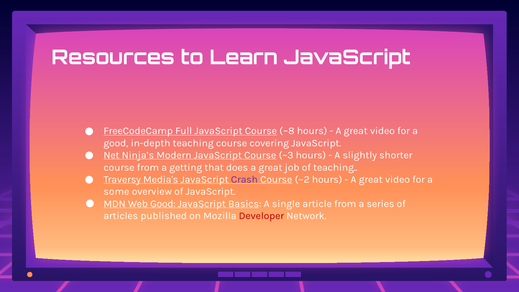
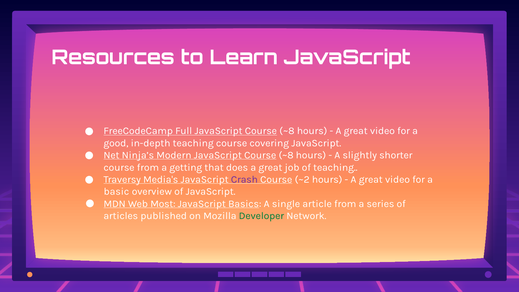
Modern JavaScript Course ~3: ~3 -> ~8 (286, 155)
some: some -> basic (116, 192)
Web Good: Good -> Most (163, 204)
Developer colour: red -> green (261, 216)
